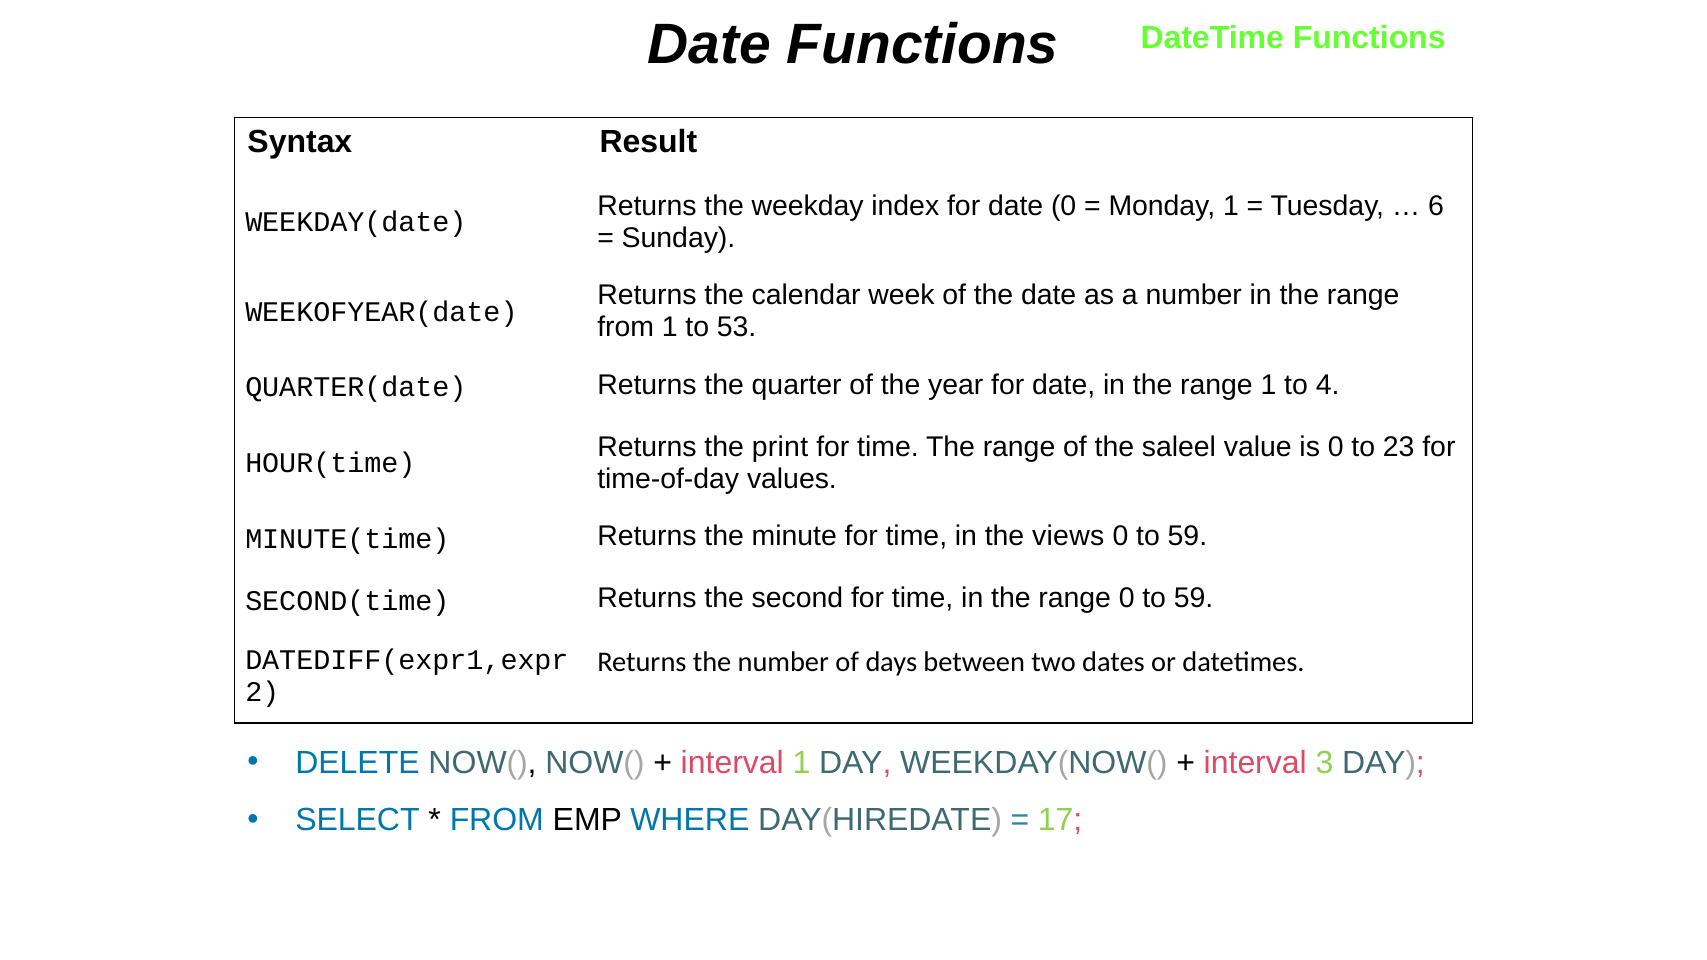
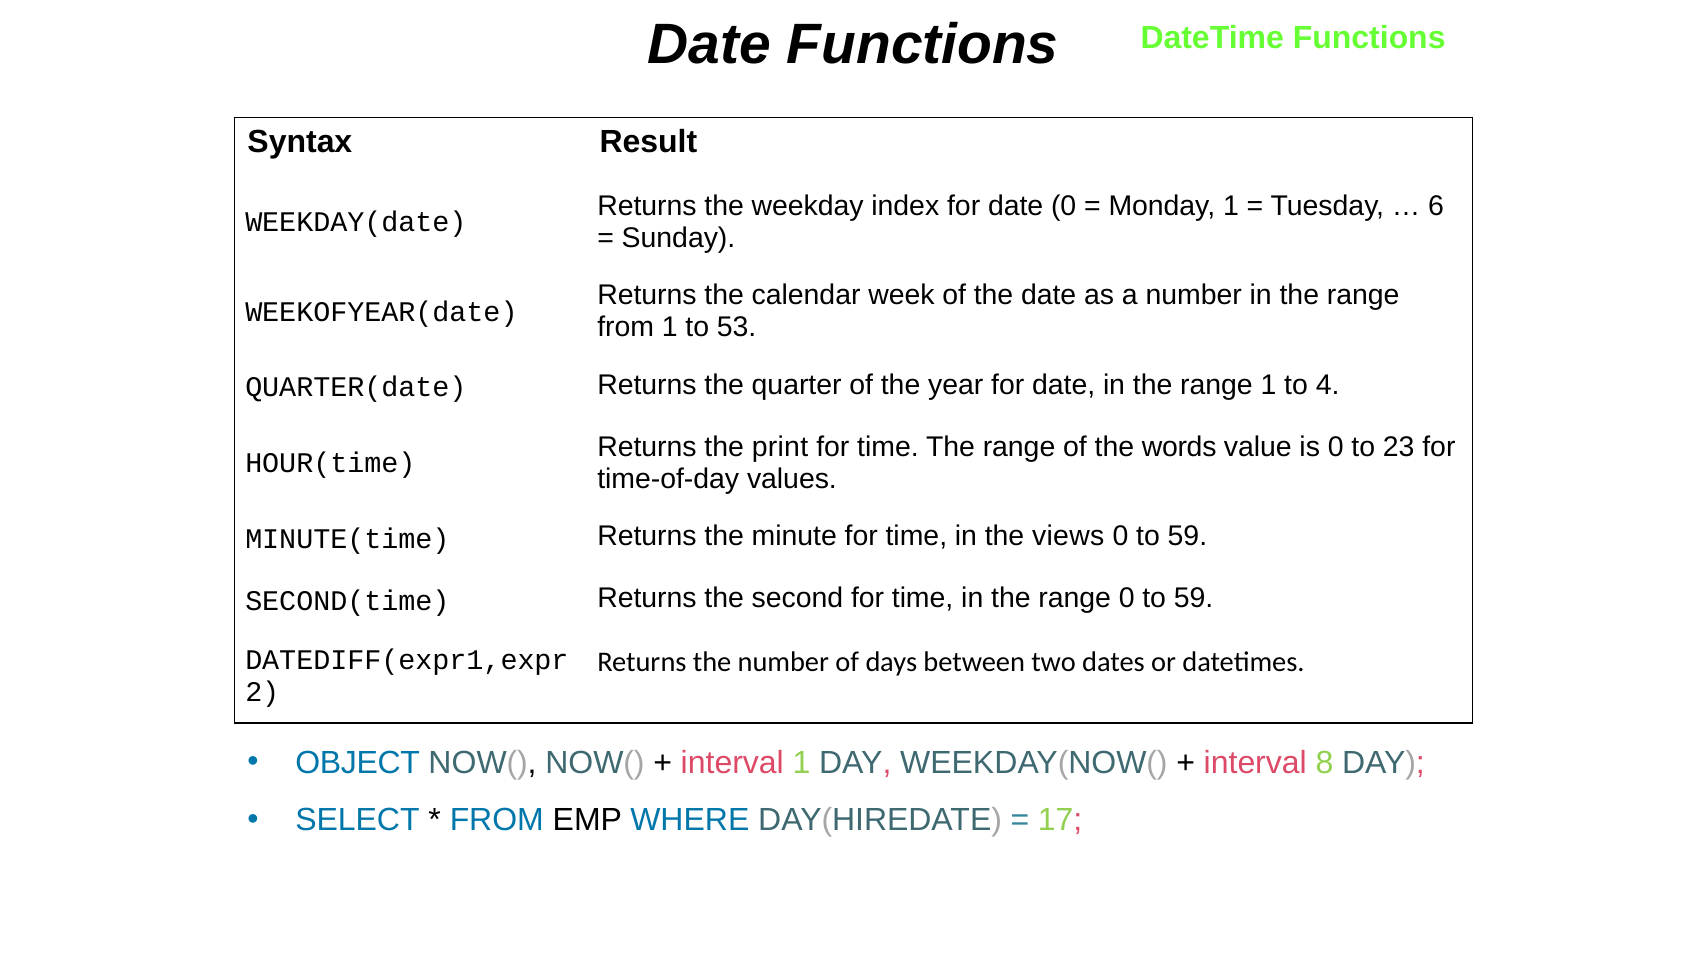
saleel: saleel -> words (1179, 447)
DELETE: DELETE -> OBJECT (358, 763)
3: 3 -> 8 (1325, 763)
